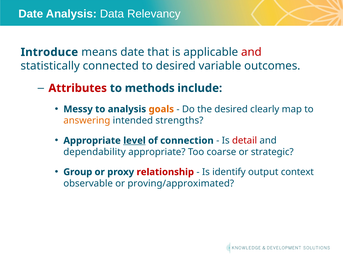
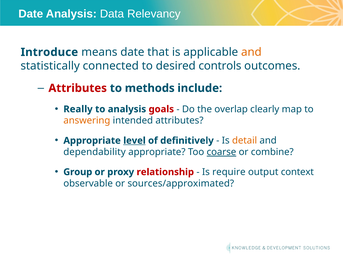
and colour: red -> orange (251, 52)
variable: variable -> controls (220, 66)
Messy: Messy -> Really (78, 109)
goals colour: orange -> red (161, 109)
the desired: desired -> overlap (231, 109)
intended strengths: strengths -> attributes (179, 121)
connection: connection -> definitively (187, 141)
detail colour: red -> orange (245, 141)
coarse underline: none -> present (221, 152)
strategic: strategic -> combine (272, 152)
identify: identify -> require (229, 172)
proving/approximated: proving/approximated -> sources/approximated (181, 184)
